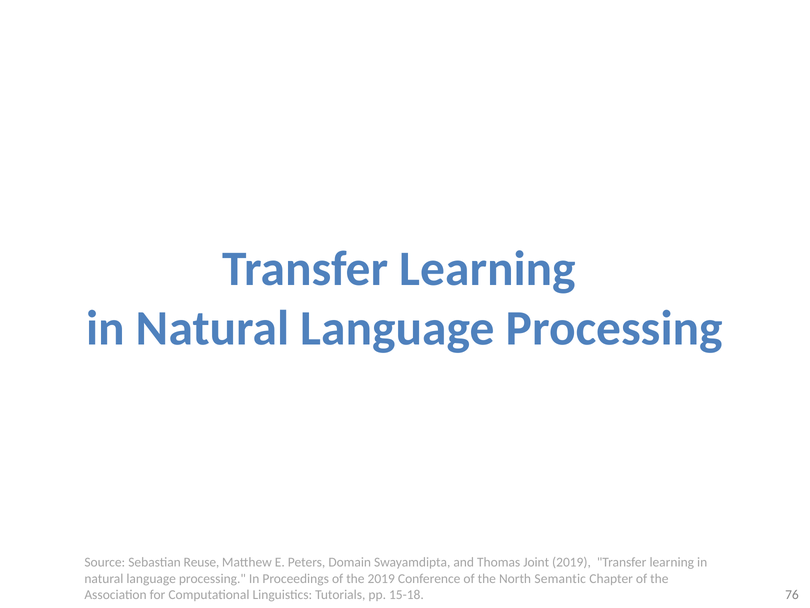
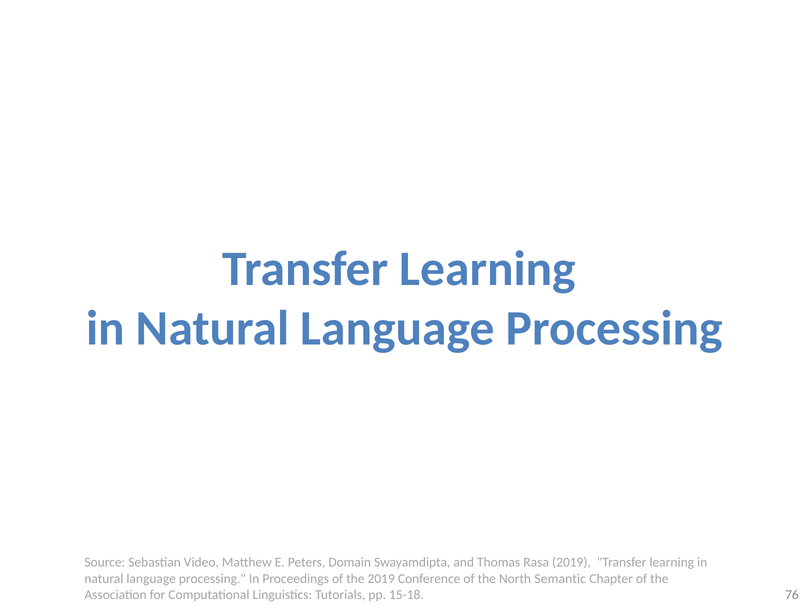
Reuse: Reuse -> Video (201, 562)
Joint: Joint -> Rasa (536, 562)
